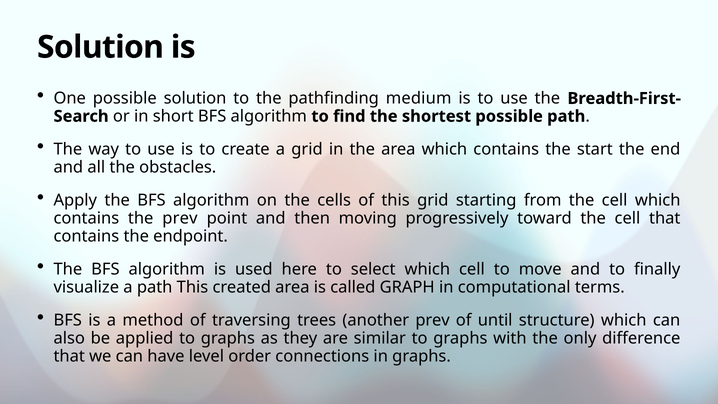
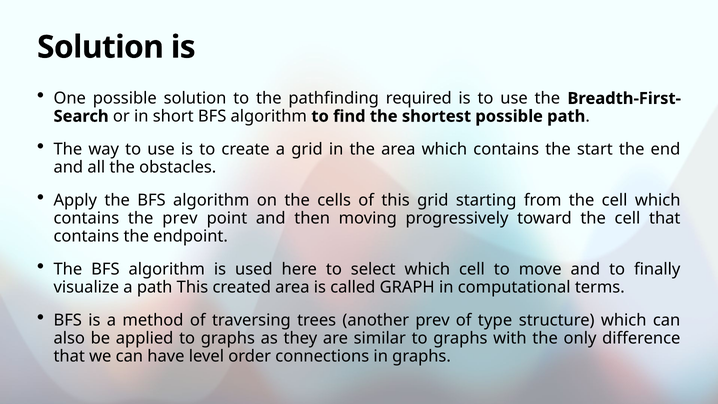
medium: medium -> required (419, 98)
until: until -> type (495, 320)
